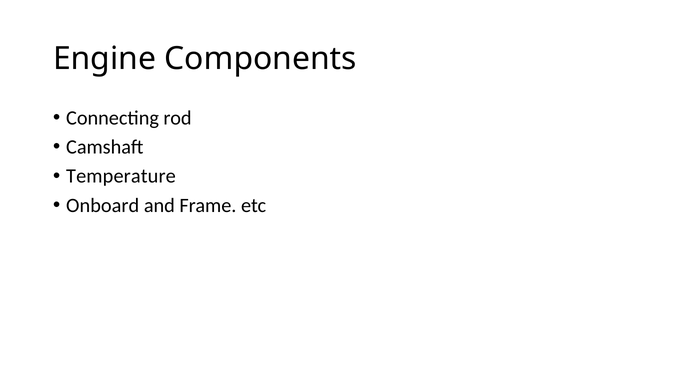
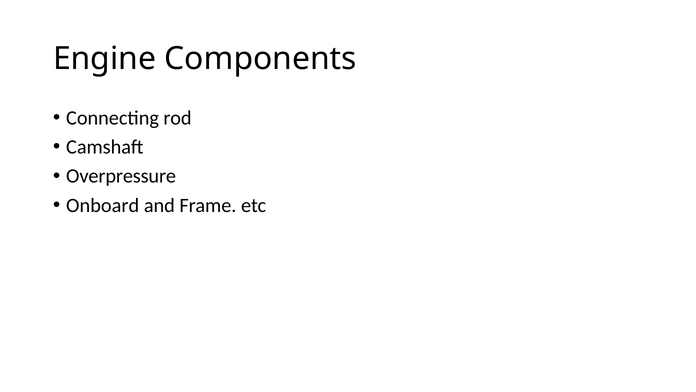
Temperature: Temperature -> Overpressure (121, 176)
